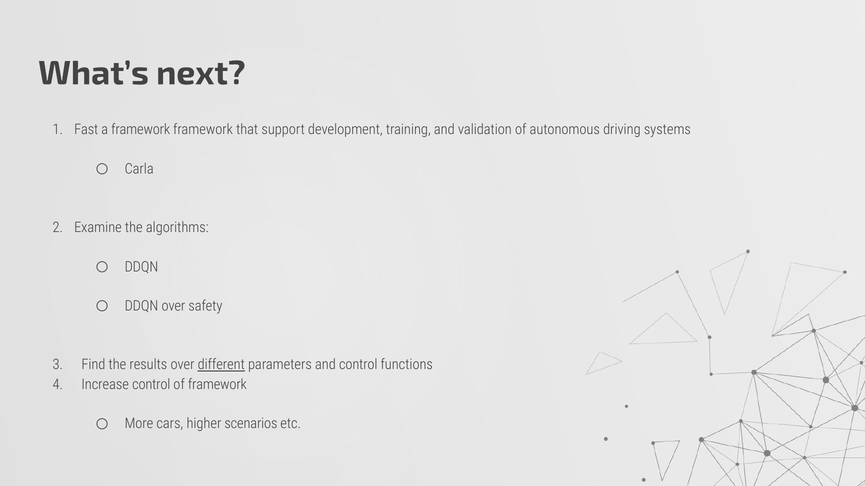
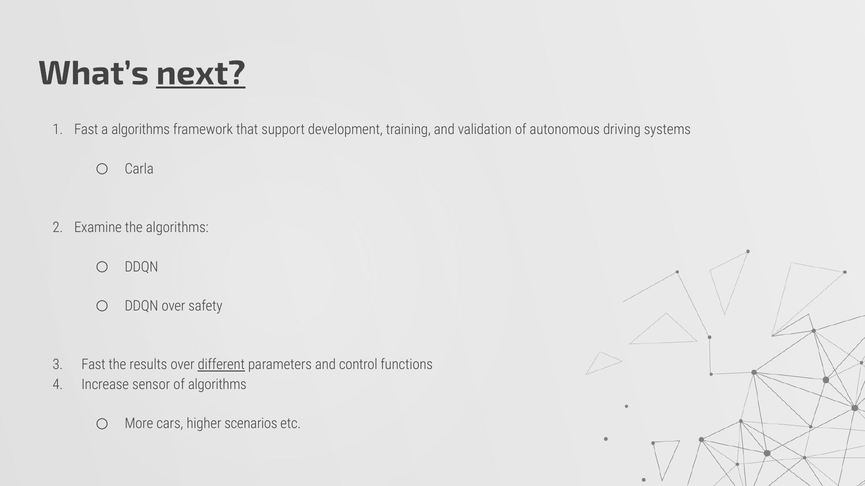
next underline: none -> present (201, 73)
a framework: framework -> algorithms (141, 130)
Find: Find -> Fast (93, 365)
Increase control: control -> sensor (151, 385)
of framework: framework -> algorithms (217, 385)
